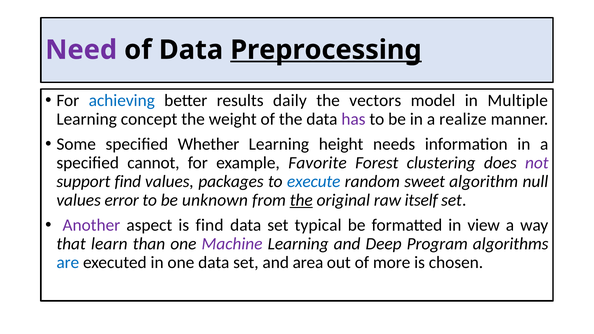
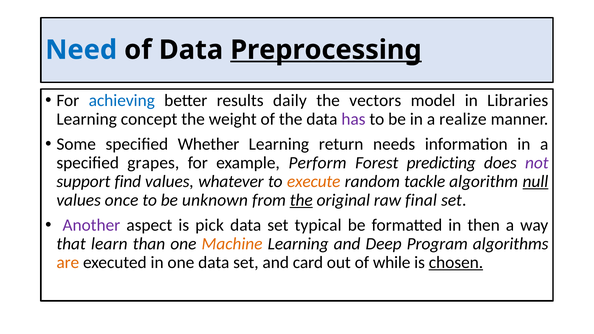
Need colour: purple -> blue (81, 50)
Multiple: Multiple -> Libraries (518, 100)
height: height -> return (341, 144)
cannot: cannot -> grapes (153, 163)
Favorite: Favorite -> Perform (318, 163)
clustering: clustering -> predicting (441, 163)
packages: packages -> whatever (231, 181)
execute colour: blue -> orange (314, 181)
sweet: sweet -> tackle (425, 181)
null underline: none -> present (535, 181)
error: error -> once (122, 200)
itself: itself -> final (421, 200)
is find: find -> pick (210, 225)
view: view -> then (484, 225)
Machine colour: purple -> orange (232, 244)
are colour: blue -> orange (68, 263)
area: area -> card (308, 263)
more: more -> while (392, 263)
chosen underline: none -> present (456, 263)
